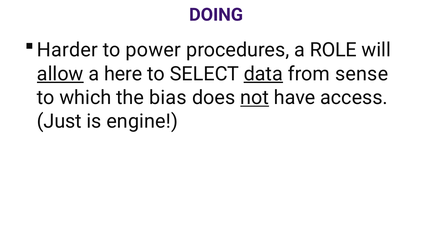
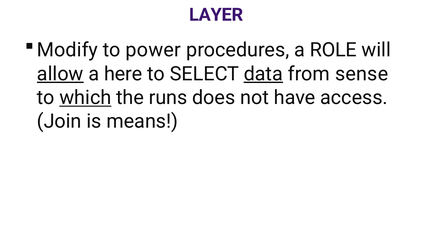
DOING: DOING -> LAYER (216, 15)
Harder: Harder -> Modify (67, 50)
which underline: none -> present (85, 98)
bias: bias -> runs (168, 98)
not underline: present -> none (255, 98)
Just: Just -> Join (59, 121)
engine: engine -> means (142, 121)
